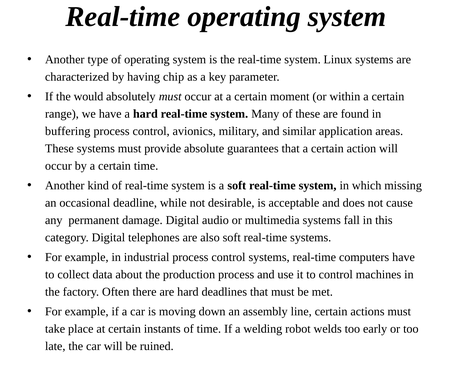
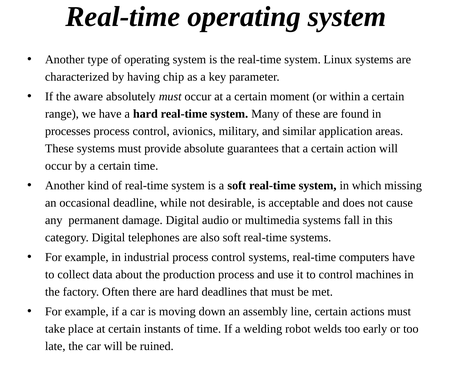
would: would -> aware (88, 96)
buffering: buffering -> processes (68, 131)
